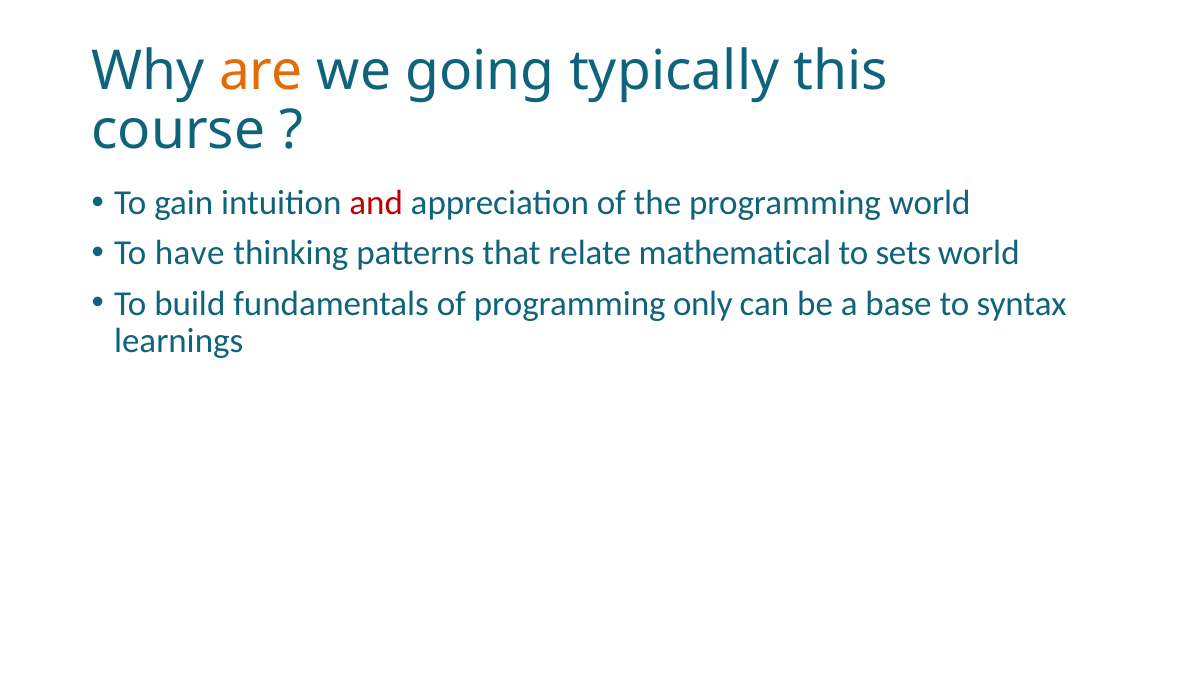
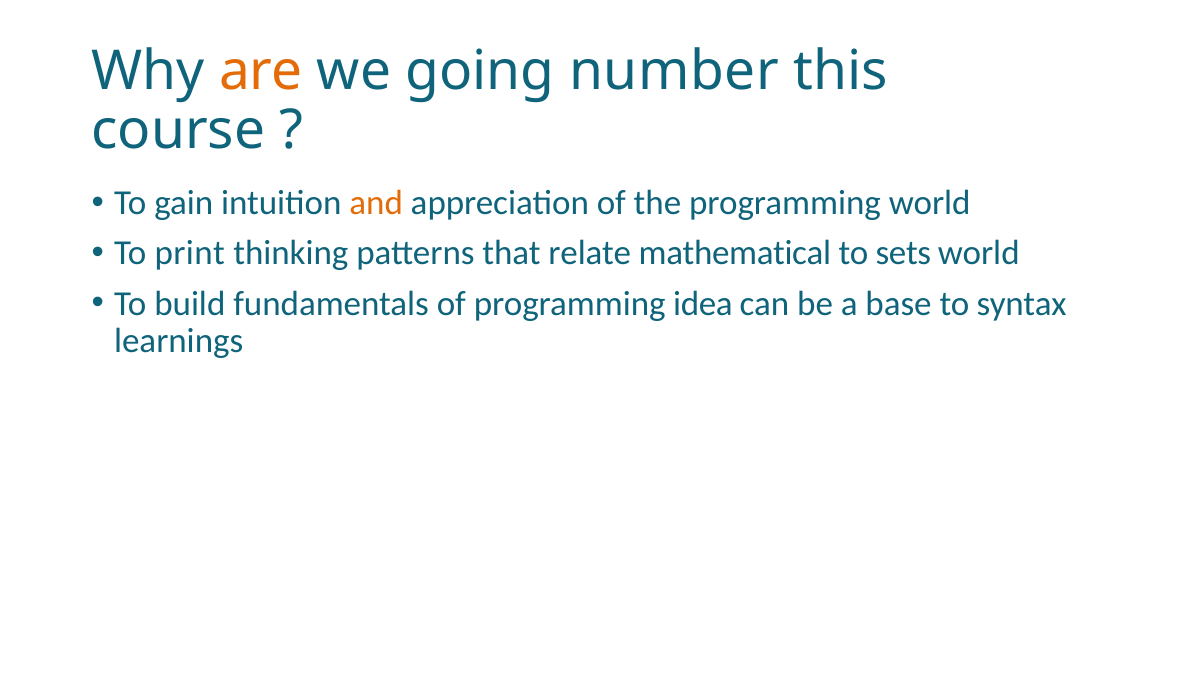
typically: typically -> number (674, 71)
and colour: red -> orange (376, 203)
have: have -> print (190, 253)
only: only -> idea (703, 304)
